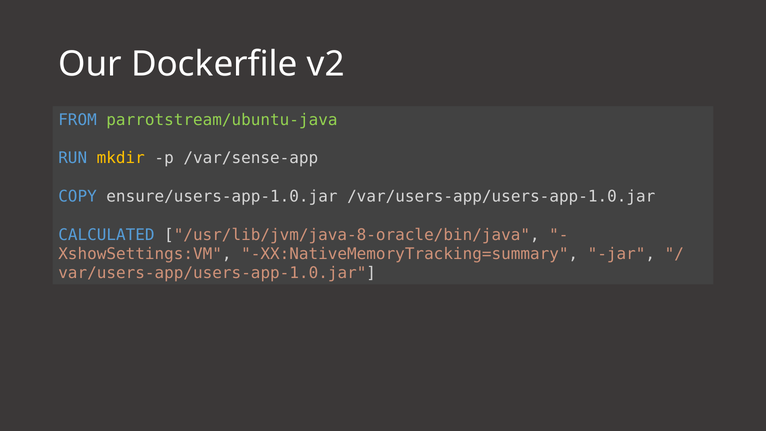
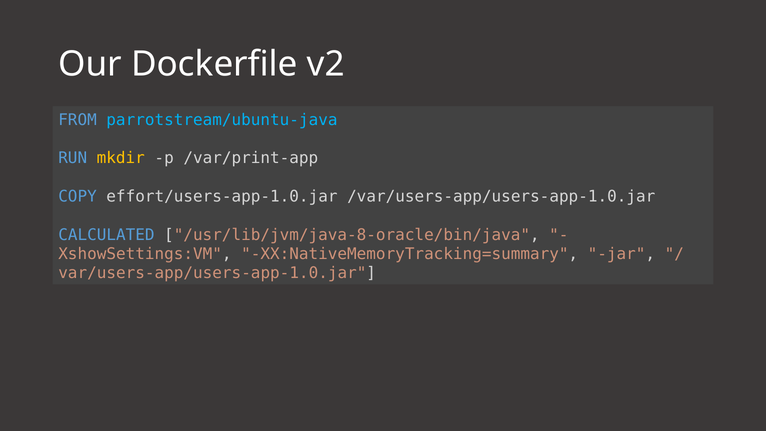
parrotstream/ubuntu-java colour: light green -> light blue (222, 120)
/var/sense-app: /var/sense-app -> /var/print-app (251, 158)
ensure/users-app-1.0.jar: ensure/users-app-1.0.jar -> effort/users-app-1.0.jar (222, 196)
